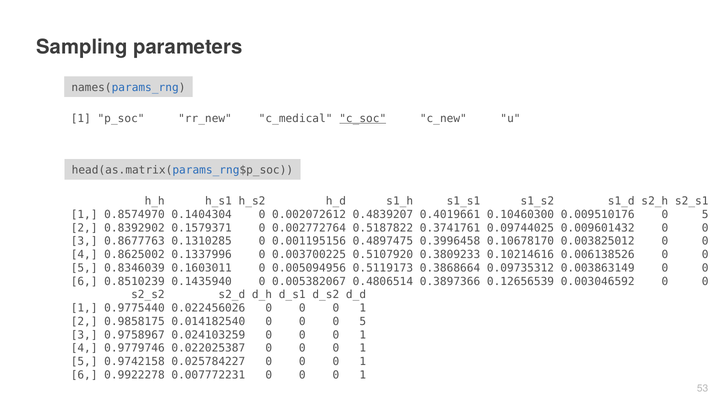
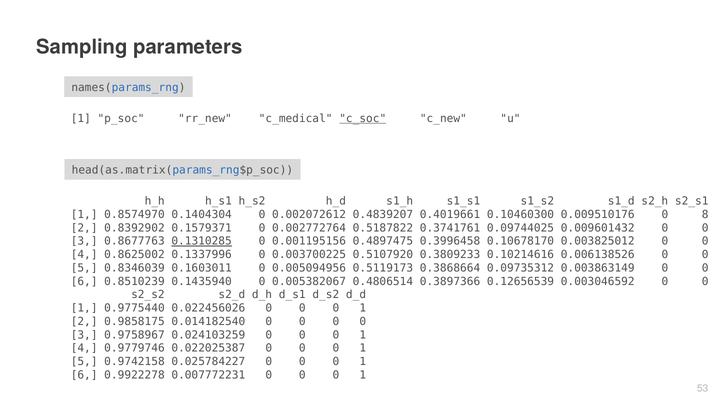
0.009510176 0 5: 5 -> 8 (705, 214)
0.1310285 underline: none -> present (202, 241)
0 0 0 5: 5 -> 0 (363, 321)
